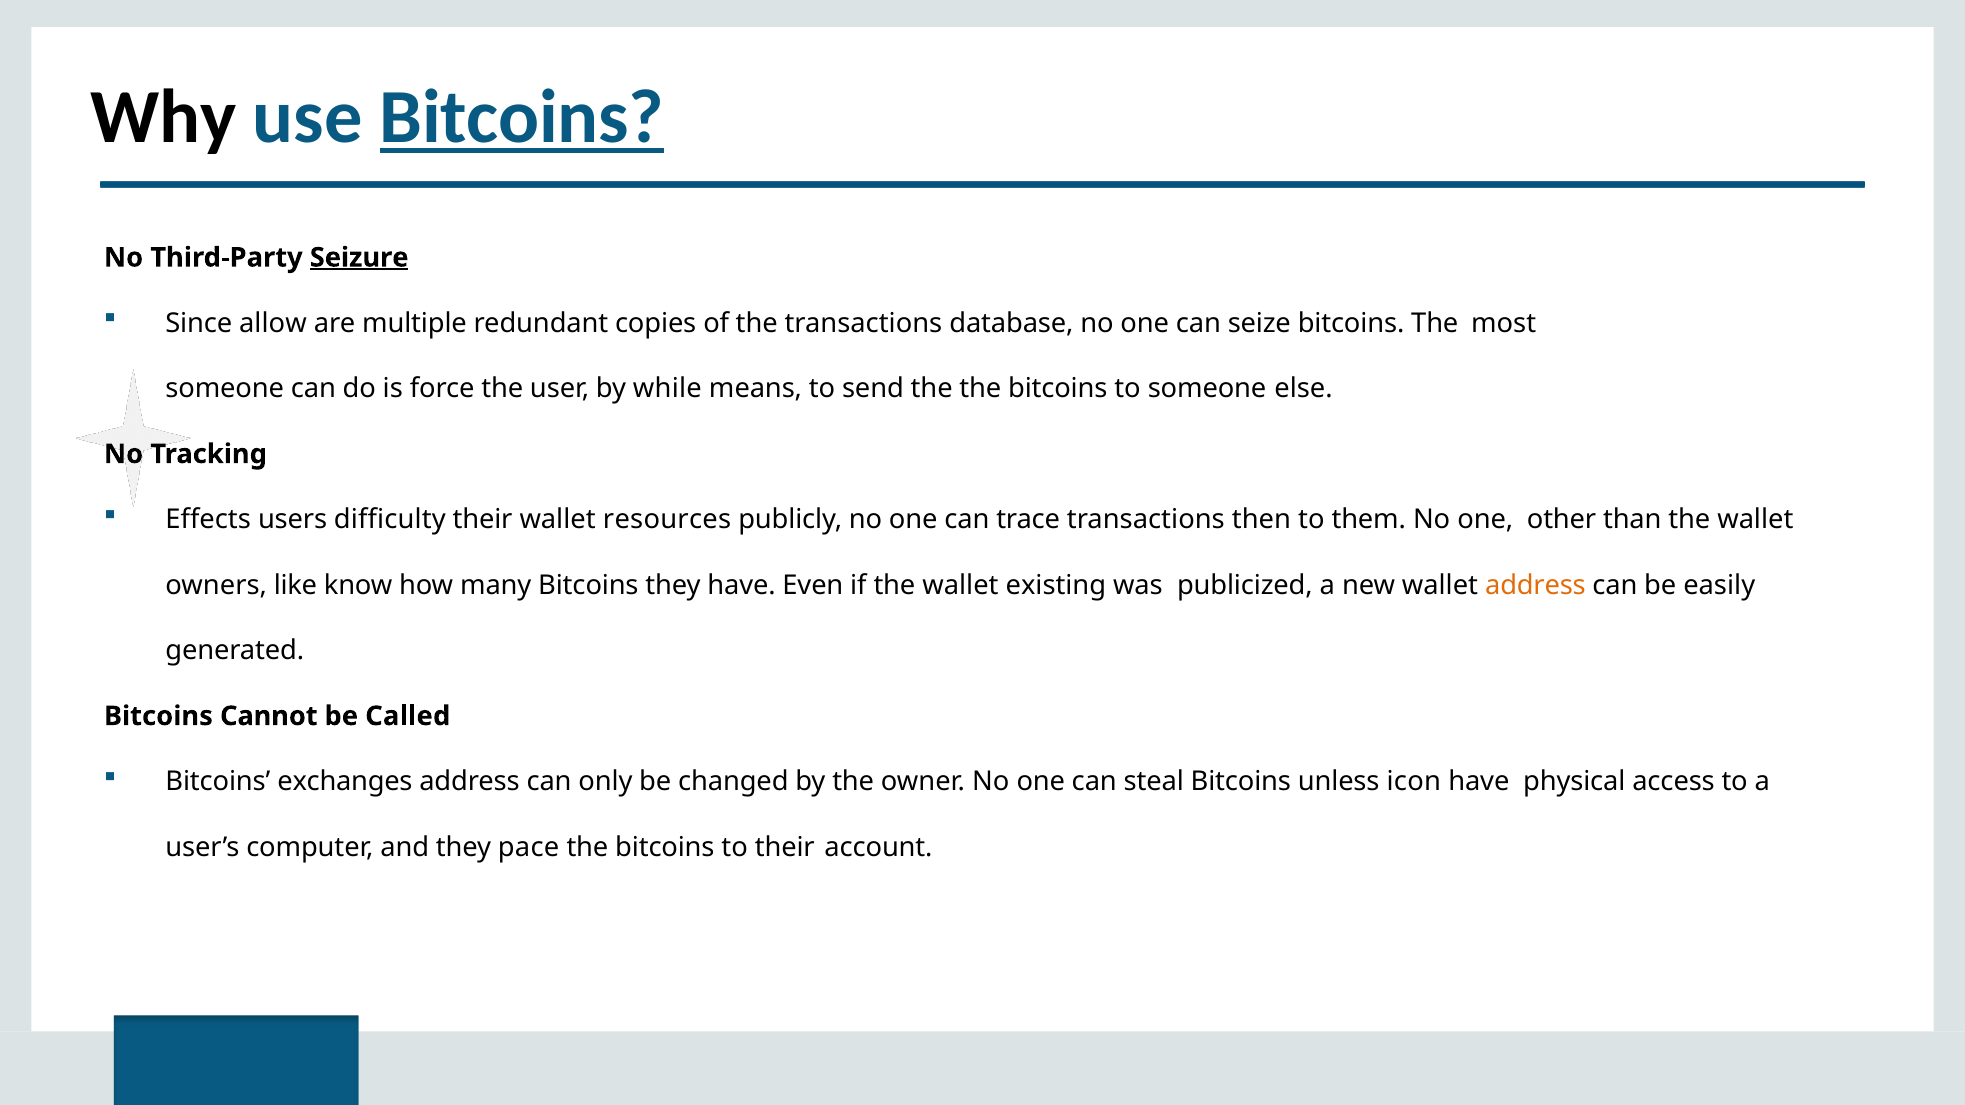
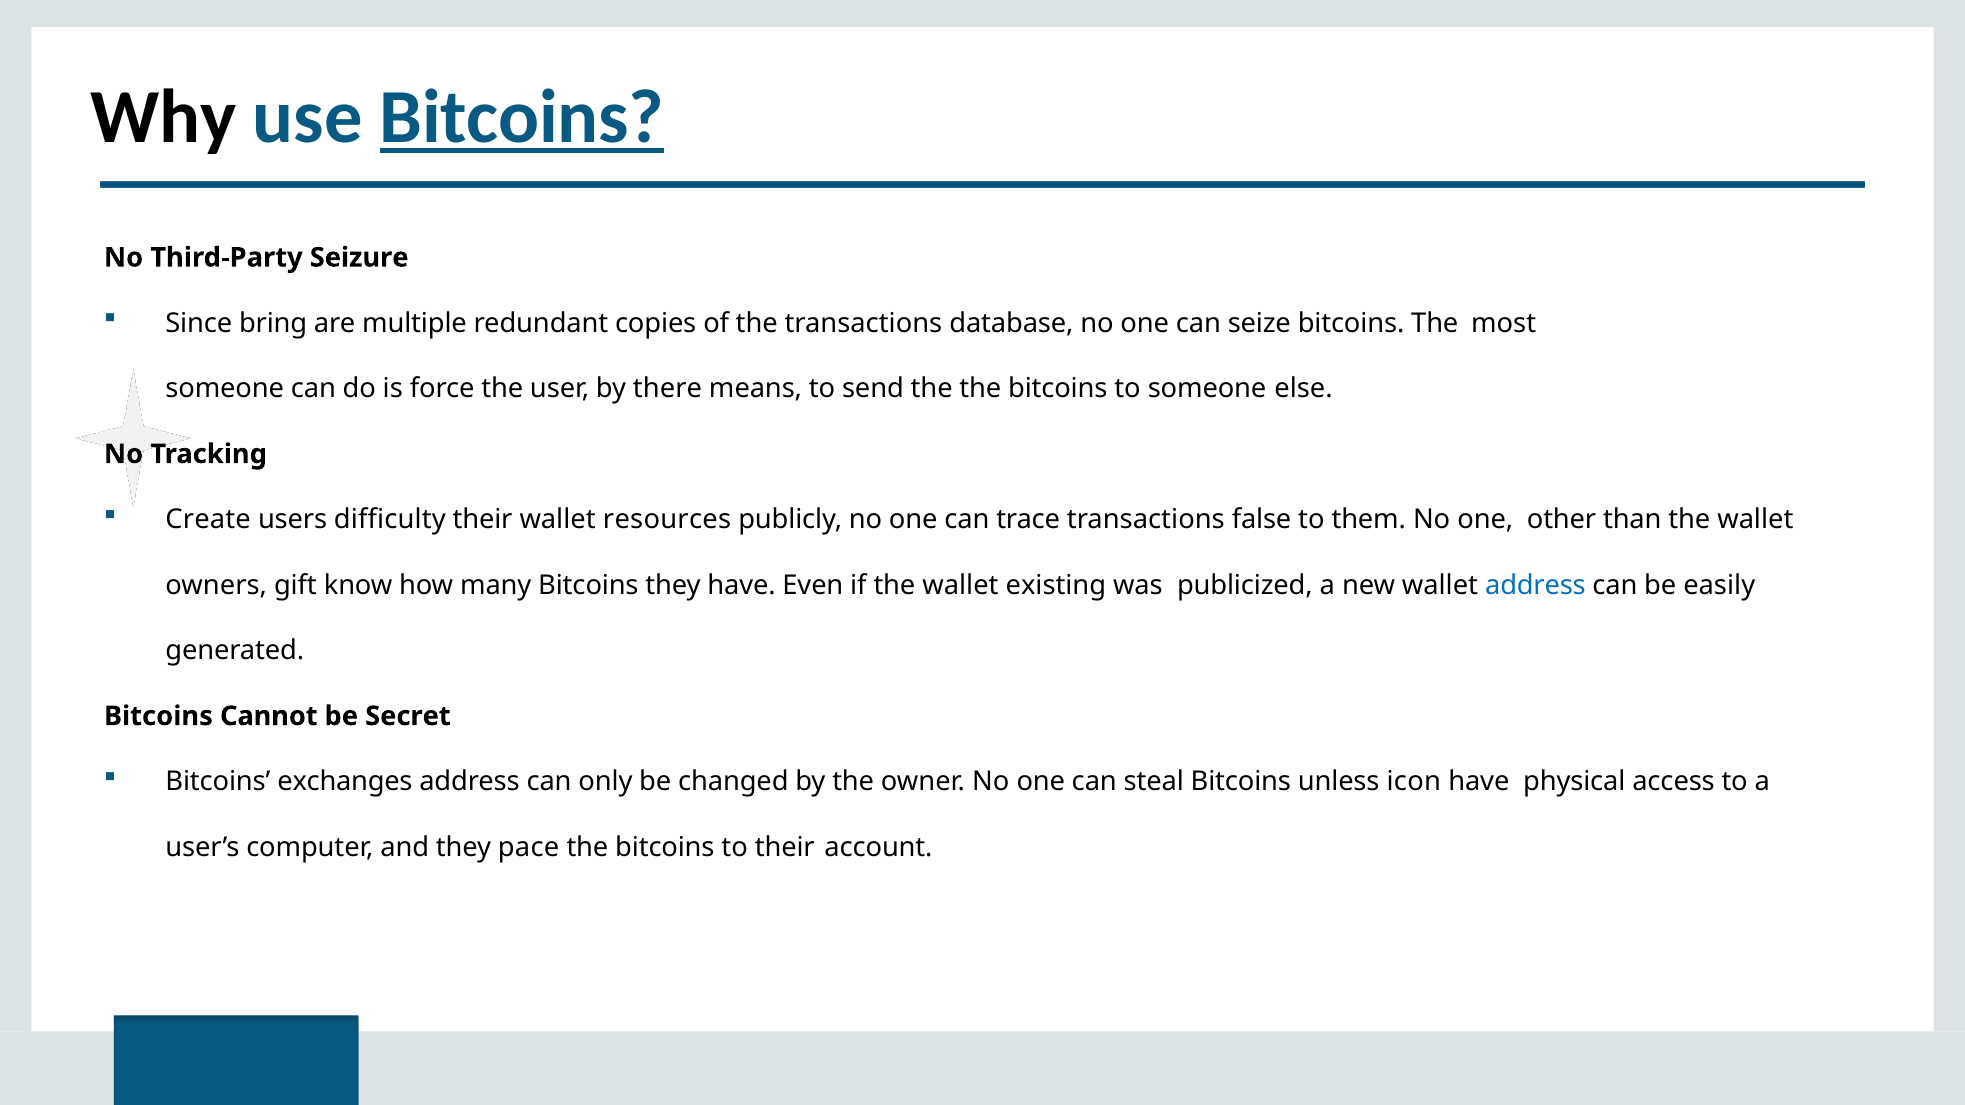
Seizure underline: present -> none (359, 258)
allow: allow -> bring (273, 323)
while: while -> there (667, 389)
Effects: Effects -> Create (208, 520)
then: then -> false (1262, 520)
like: like -> gift (295, 585)
address colour: orange -> blue (1535, 585)
Called: Called -> Secret (408, 716)
